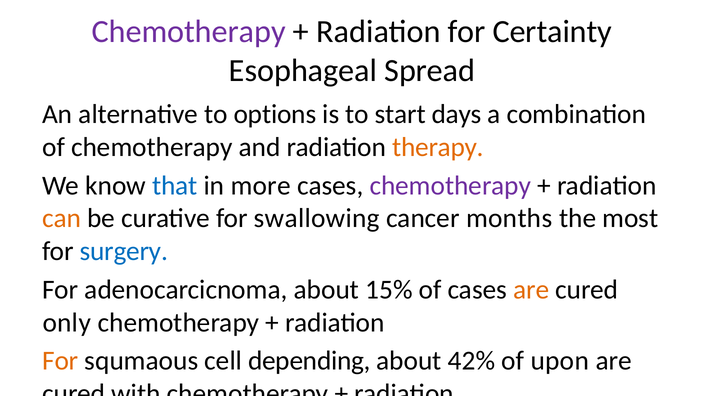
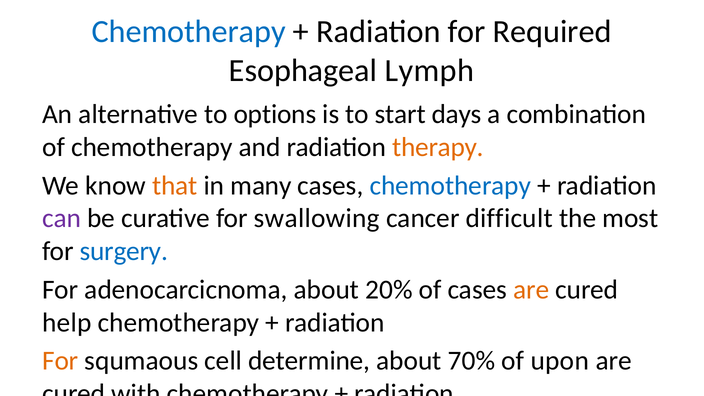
Chemotherapy colour: purple -> blue (189, 32)
Certainty: Certainty -> Required (552, 32)
Spread: Spread -> Lymph (429, 70)
that colour: blue -> orange (175, 186)
more: more -> many (261, 186)
chemotherapy colour: purple -> blue (450, 186)
can colour: orange -> purple (62, 218)
months: months -> difficult (509, 218)
15%: 15% -> 20% (389, 290)
only: only -> help (67, 322)
depending: depending -> determine (309, 361)
42%: 42% -> 70% (471, 361)
